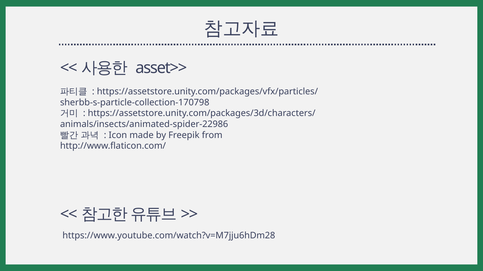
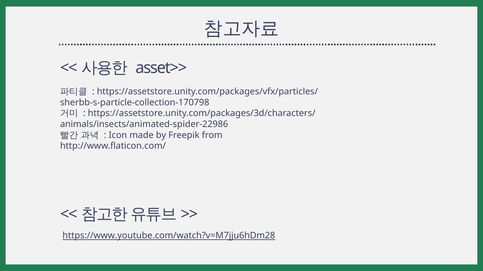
https://www.youtube.com/watch?v=M7jju6hDm28 underline: none -> present (169, 236)
